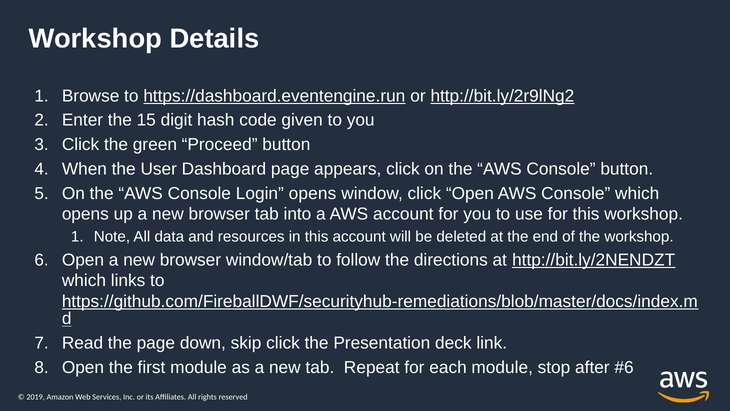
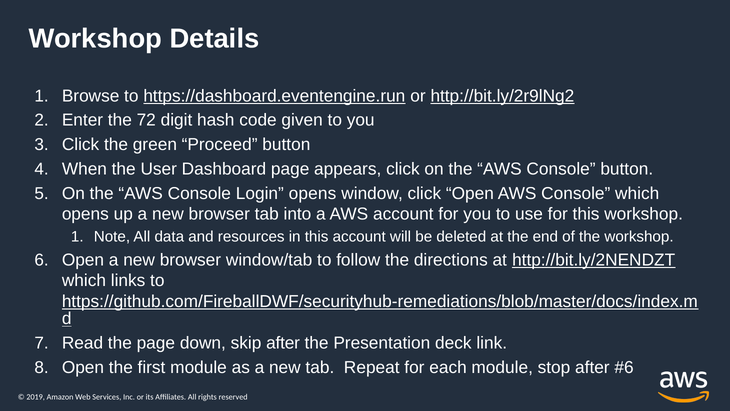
15: 15 -> 72 (146, 120)
skip click: click -> after (283, 343)
